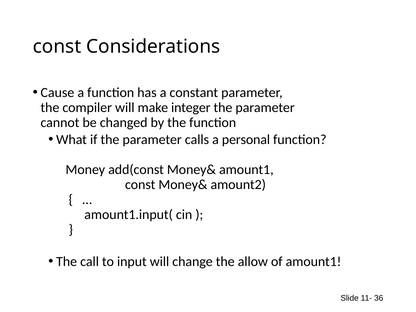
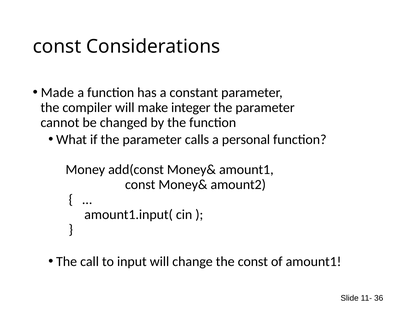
Cause: Cause -> Made (57, 93)
the allow: allow -> const (253, 262)
